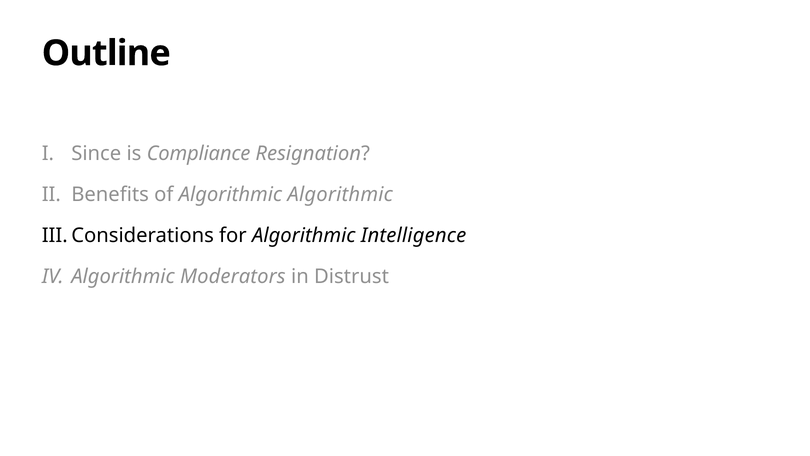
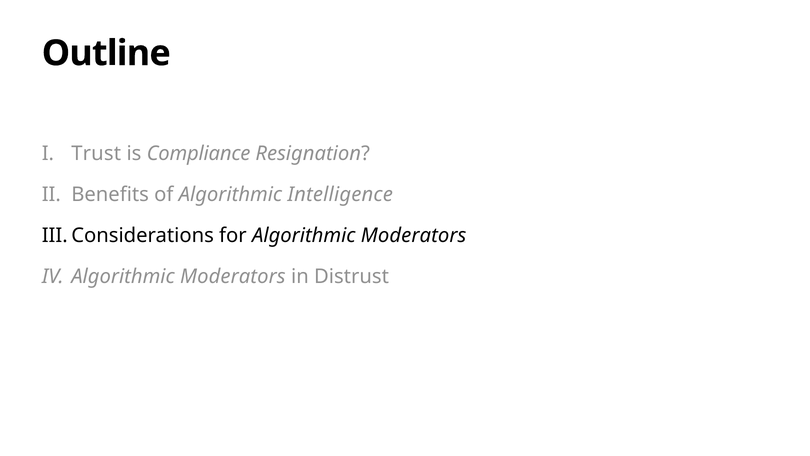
Since: Since -> Trust (96, 154)
Algorithmic Algorithmic: Algorithmic -> Intelligence (340, 194)
for Algorithmic Intelligence: Intelligence -> Moderators (414, 235)
